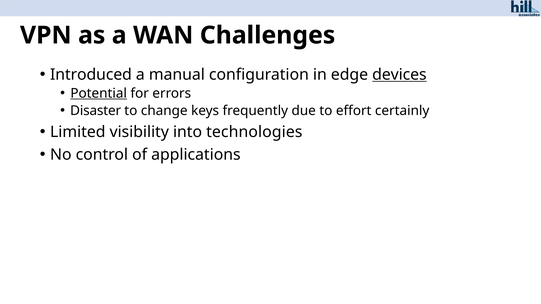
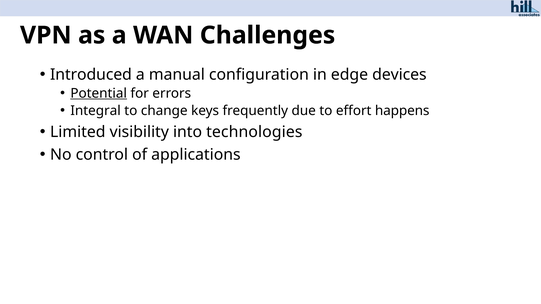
devices underline: present -> none (399, 75)
Disaster: Disaster -> Integral (96, 111)
certainly: certainly -> happens (402, 111)
